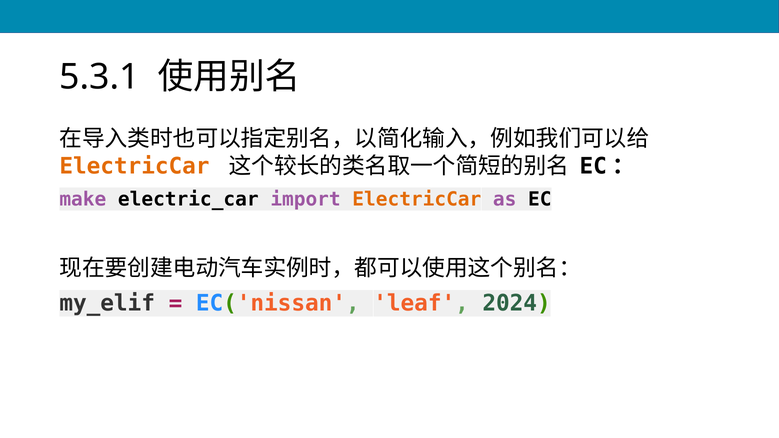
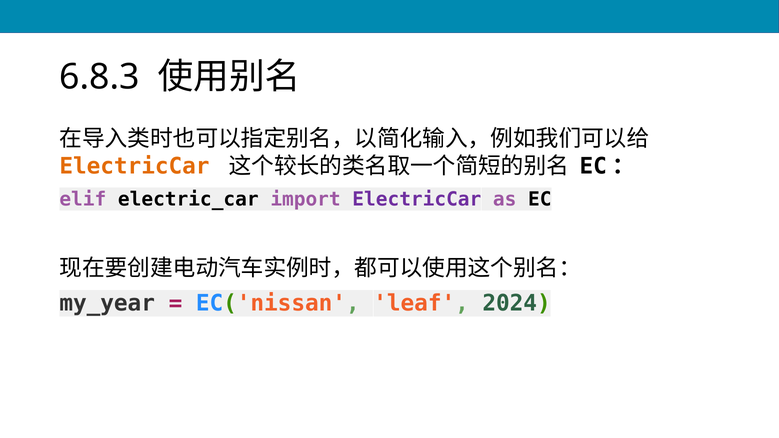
5.3.1: 5.3.1 -> 6.8.3 (100, 77)
make: make -> elif (83, 199)
ElectricCar colour: orange -> purple (417, 199)
my_elif: my_elif -> my_year (107, 304)
